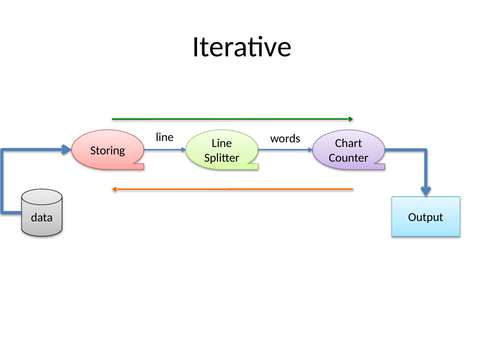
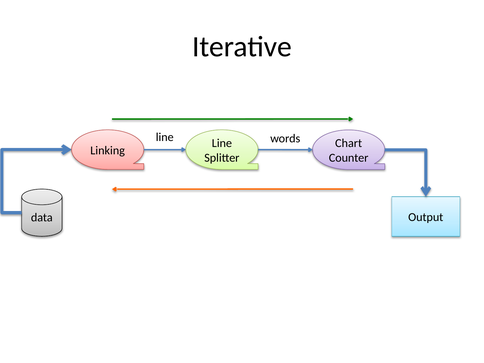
Storing: Storing -> Linking (108, 150)
